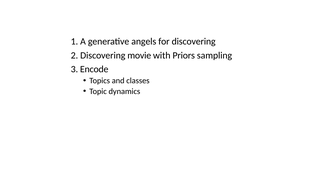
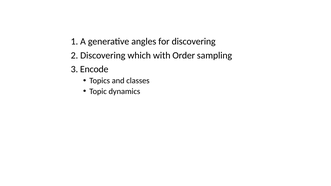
angels: angels -> angles (144, 42)
movie: movie -> which (139, 55)
Priors: Priors -> Order (184, 55)
